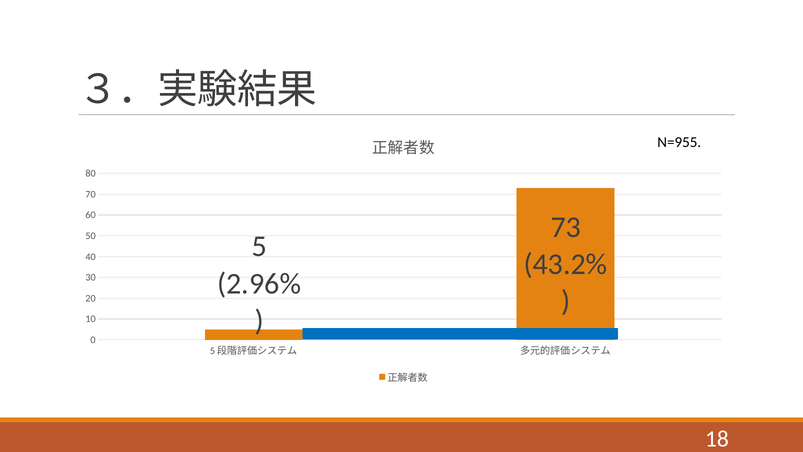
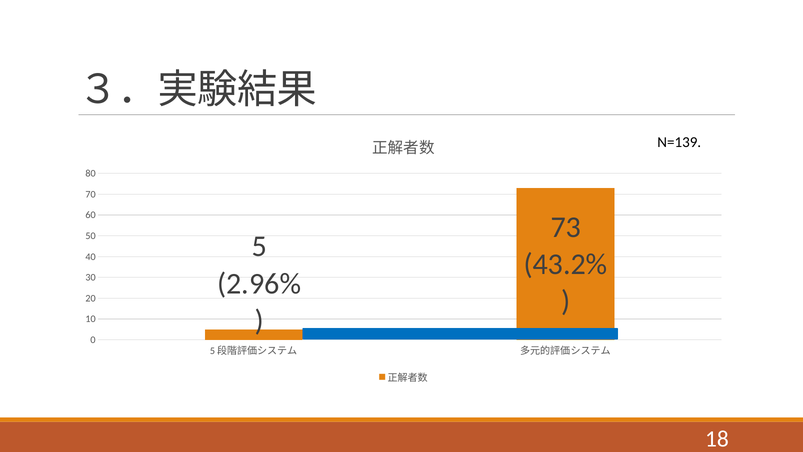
N=955: N=955 -> N=139 (679, 142)
